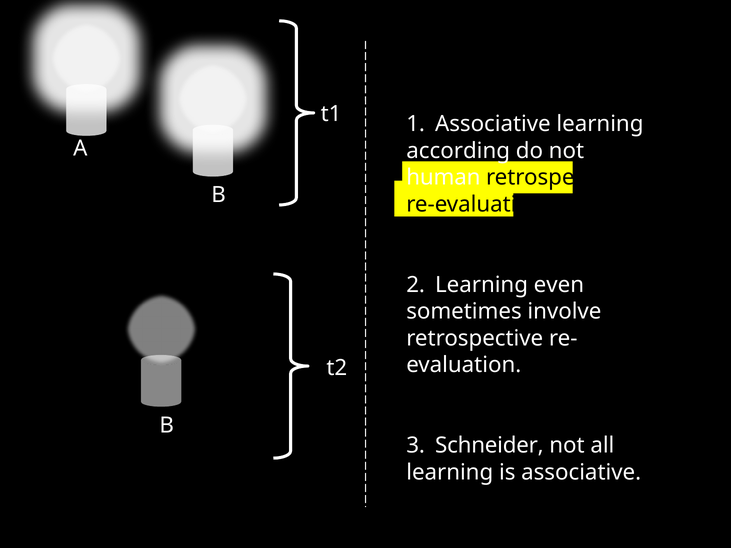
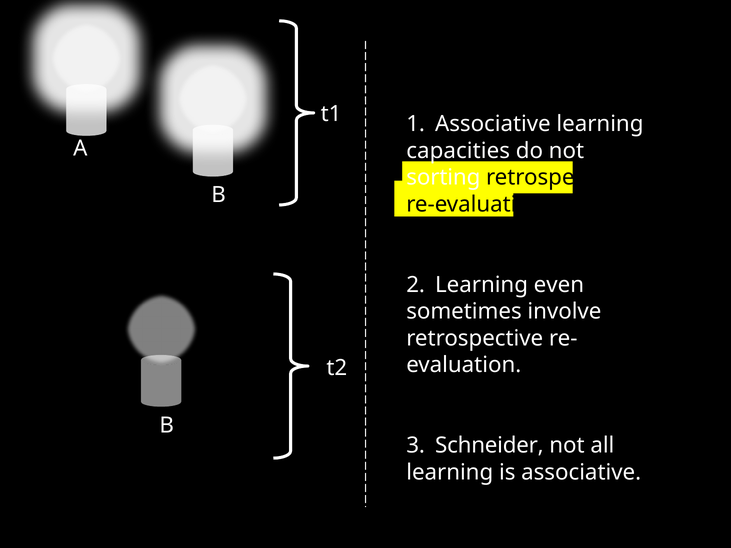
according: according -> capacities (458, 151)
human: human -> sorting (443, 178)
